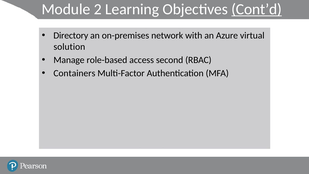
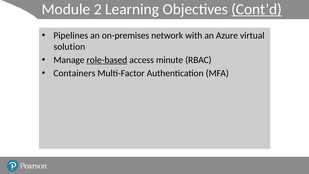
Directory: Directory -> Pipelines (71, 35)
role-based underline: none -> present (107, 60)
second: second -> minute (170, 60)
